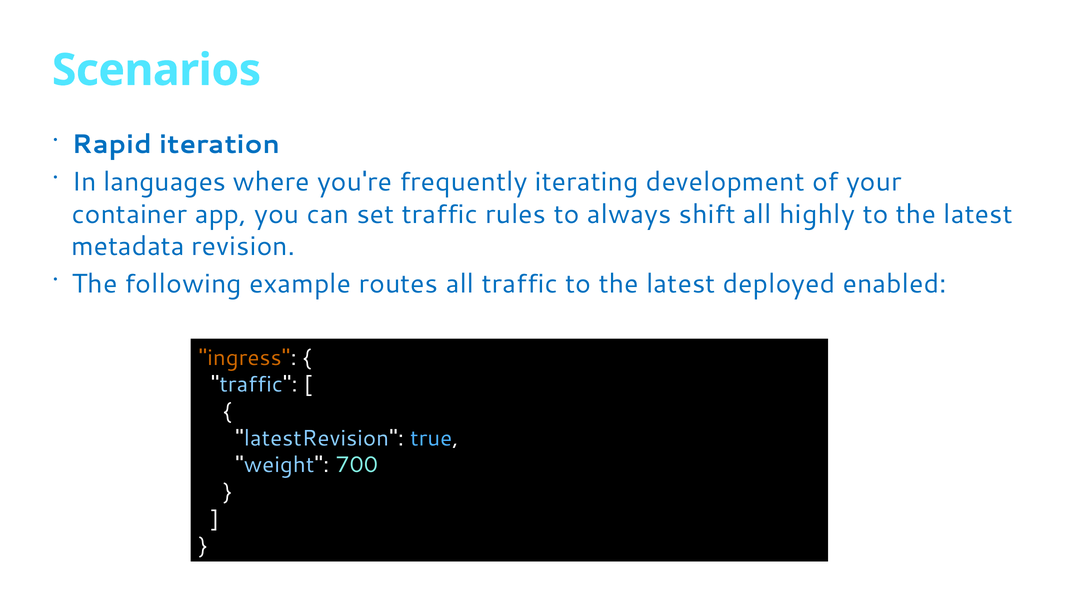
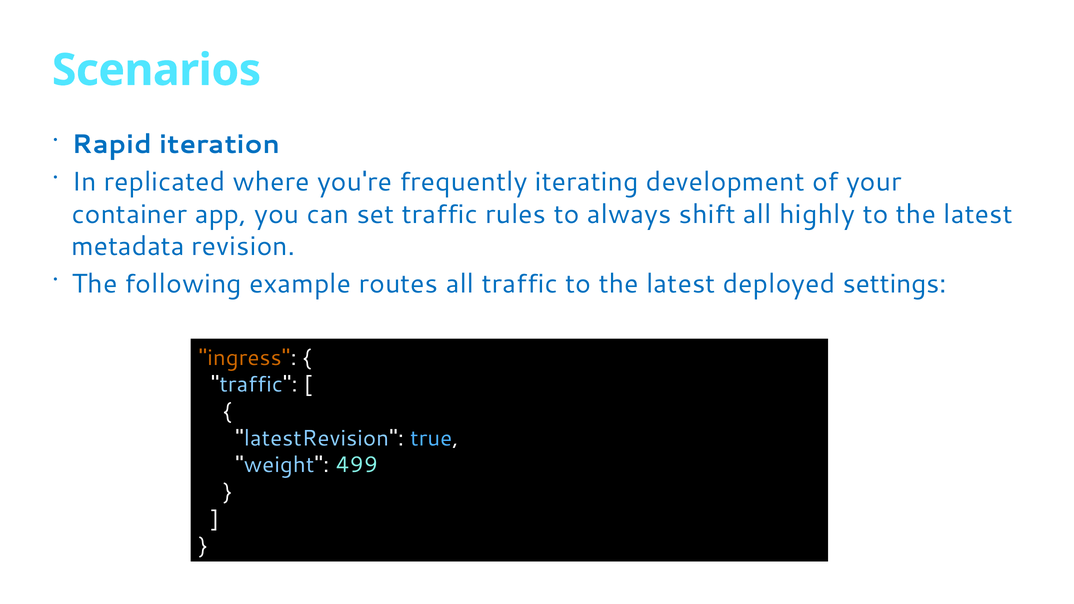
languages: languages -> replicated (165, 182)
enabled: enabled -> settings (895, 284)
700: 700 -> 499 (357, 465)
